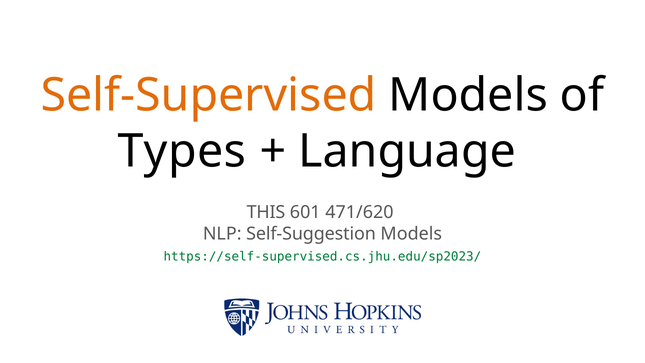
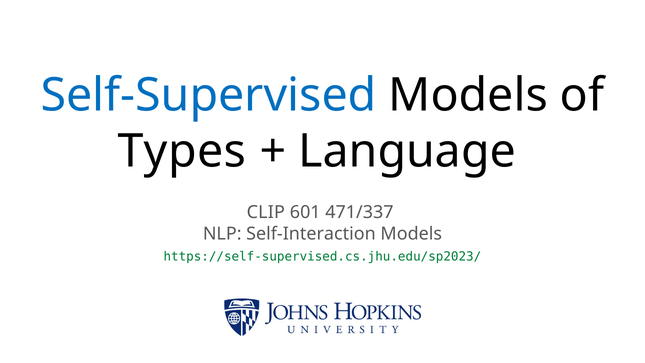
Self-Supervised colour: orange -> blue (208, 95)
THIS: THIS -> CLIP (266, 212)
471/620: 471/620 -> 471/337 (359, 212)
Self-Suggestion: Self-Suggestion -> Self-Interaction (311, 234)
